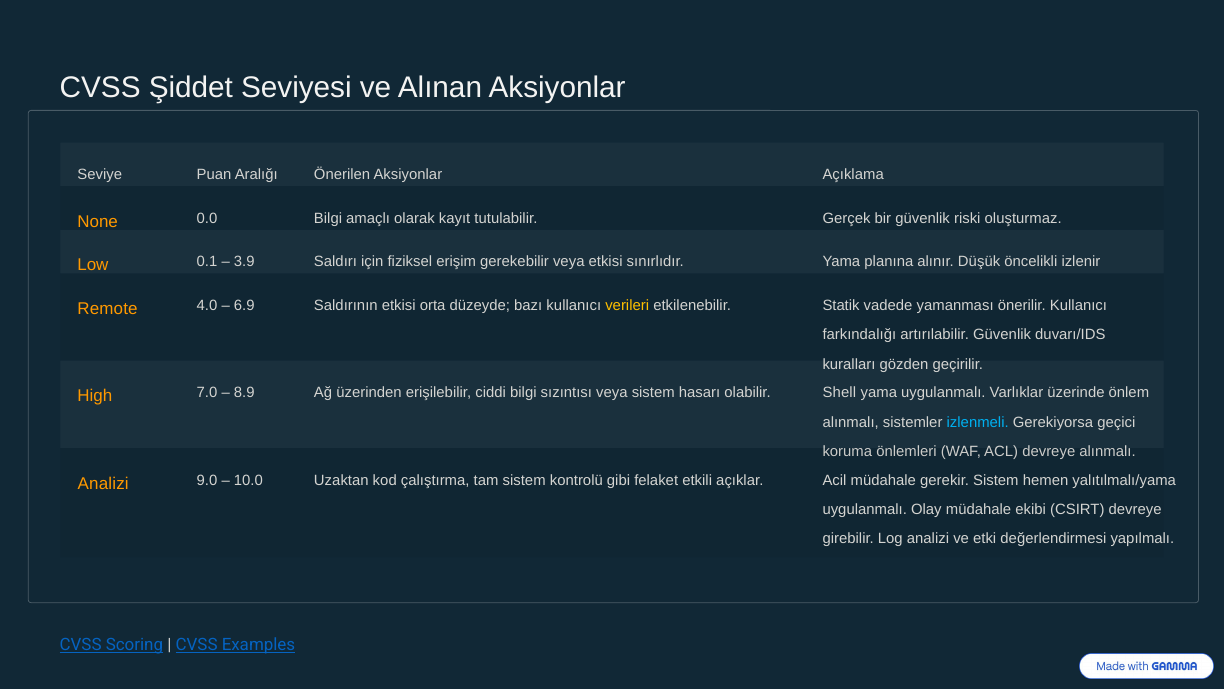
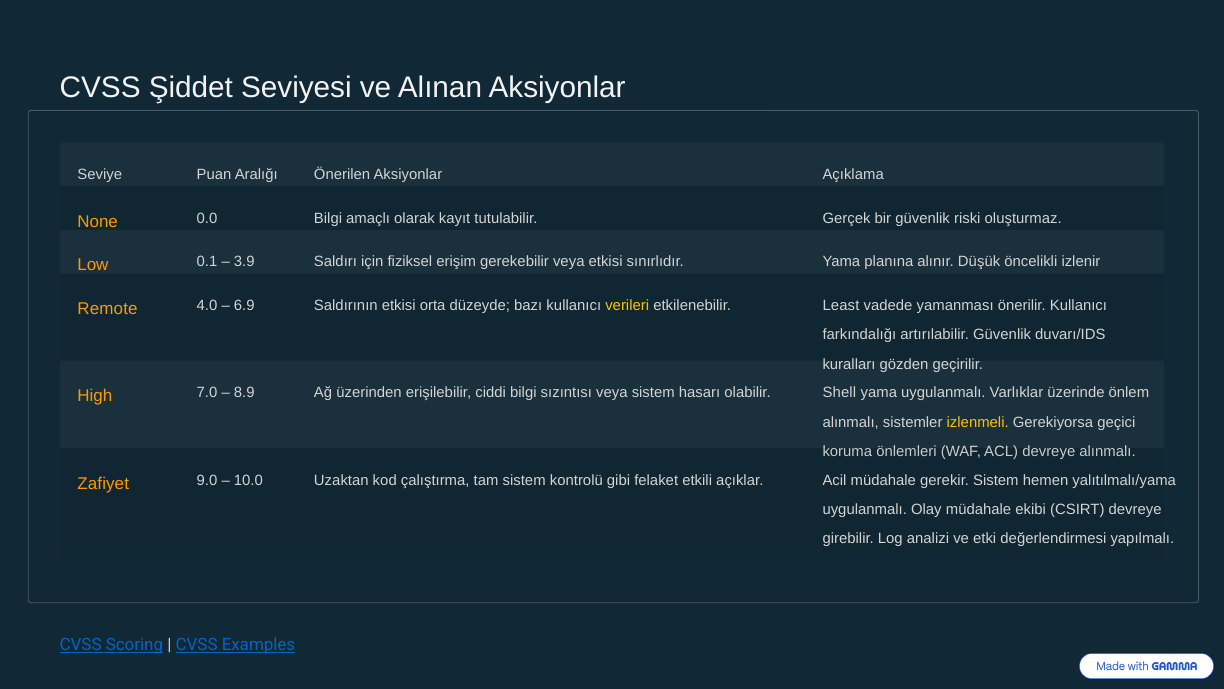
Statik: Statik -> Least (841, 305)
izlenmeli colour: light blue -> yellow (978, 422)
Analizi: Analizi -> Zafiyet (103, 483)
